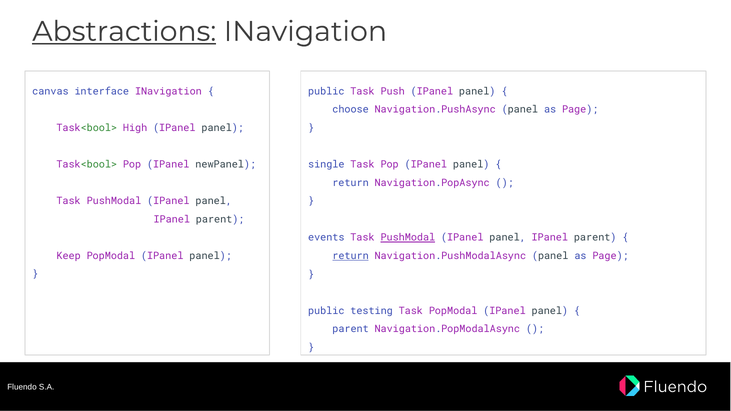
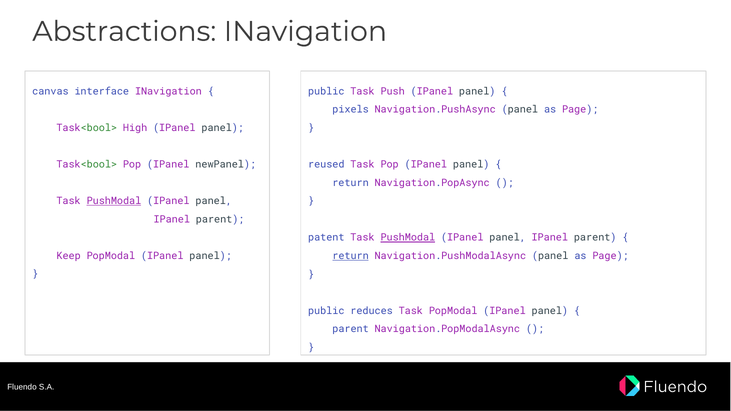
Abstractions underline: present -> none (124, 31)
choose: choose -> pixels (351, 110)
single: single -> reused (326, 164)
PushModal underline: none -> present (114, 201)
events: events -> patent (326, 238)
testing: testing -> reduces (372, 311)
